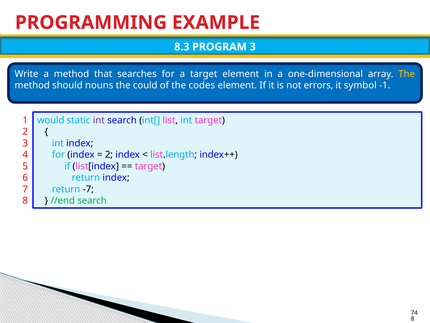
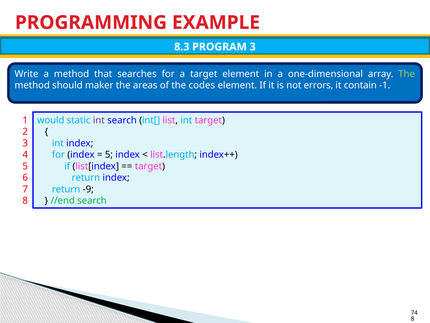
The colour: yellow -> light green (407, 74)
nouns: nouns -> maker (99, 85)
could: could -> areas (145, 85)
symbol: symbol -> contain (360, 85)
2: 2 -> 5 (109, 155)
-7: -7 -> -9 (88, 189)
